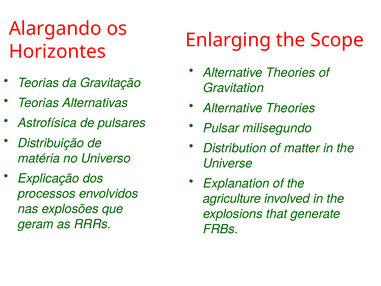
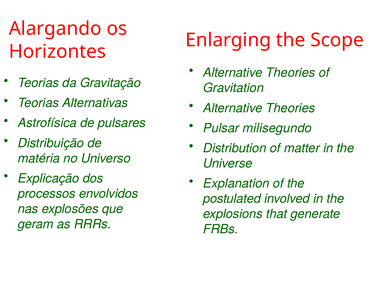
agriculture: agriculture -> postulated (232, 198)
